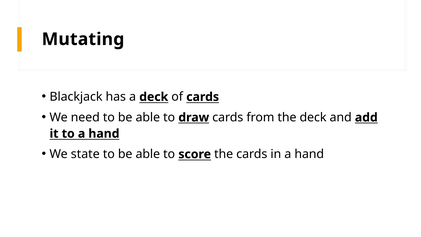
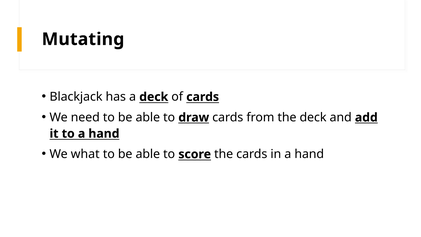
state: state -> what (85, 154)
